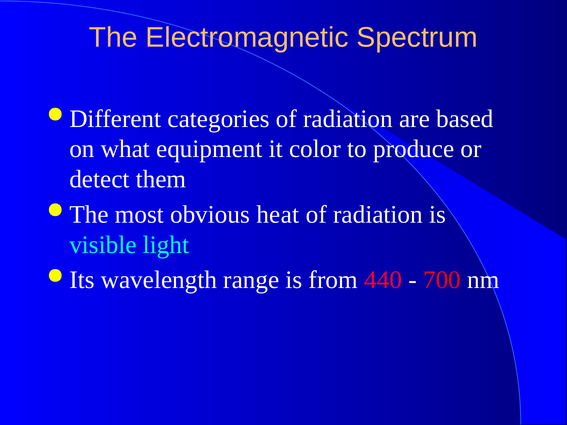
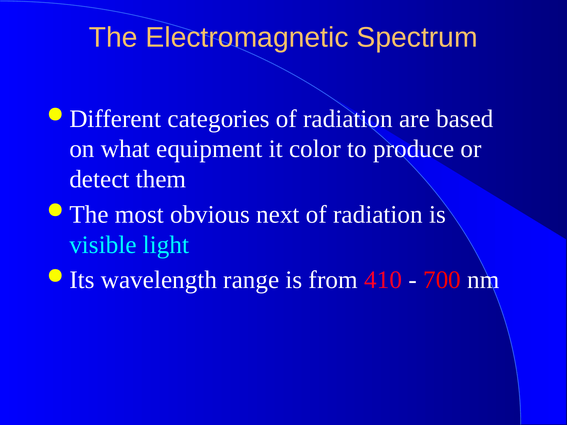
heat: heat -> next (278, 215)
440: 440 -> 410 (383, 280)
